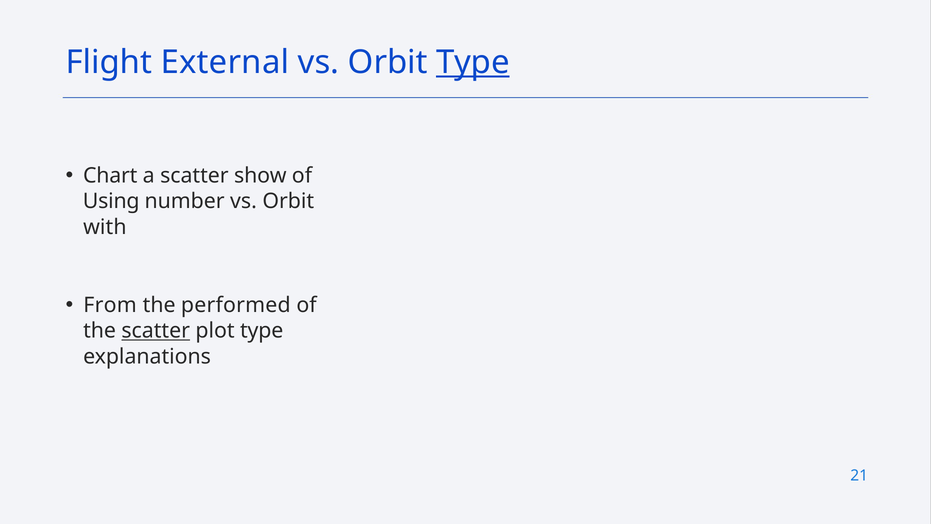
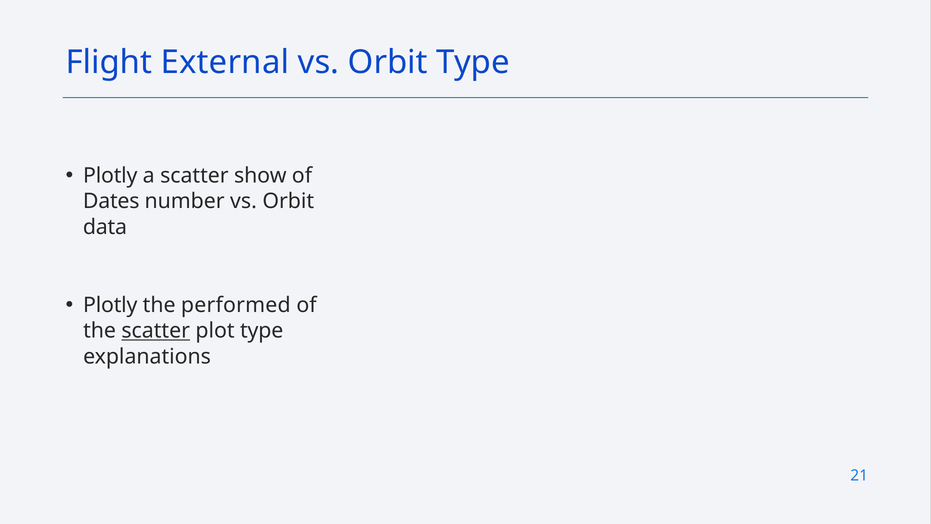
Type underline: present -> none (473, 62)
Chart: Chart -> Plotly (110, 176)
Using: Using -> Dates (111, 201)
with: with -> data (105, 227)
From: From -> Plotly (110, 305)
